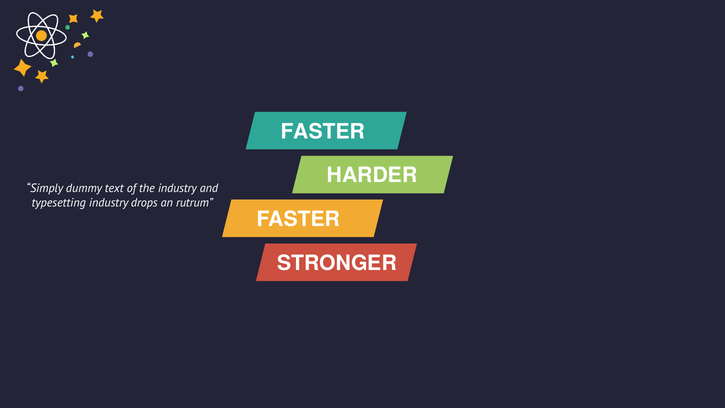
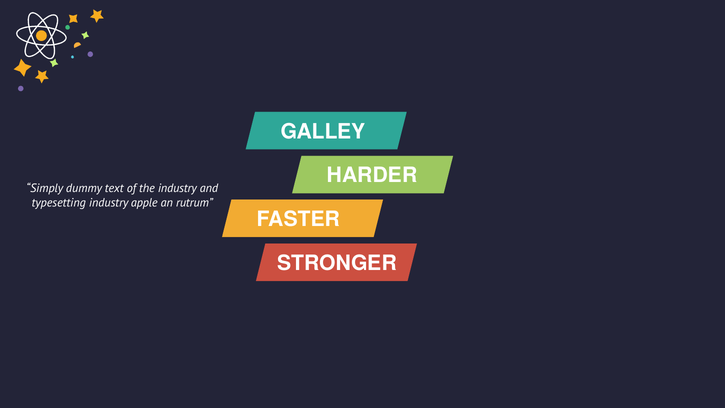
FASTER: FASTER -> GALLEY (323, 131)
drops: drops -> apple (144, 203)
